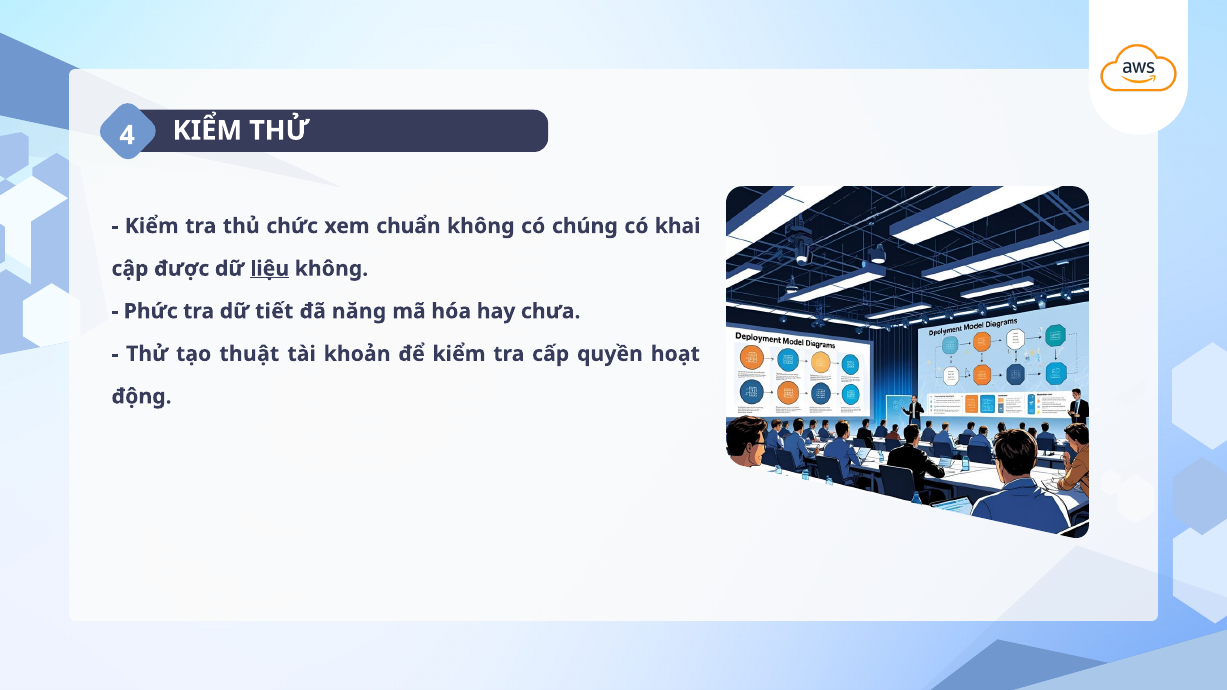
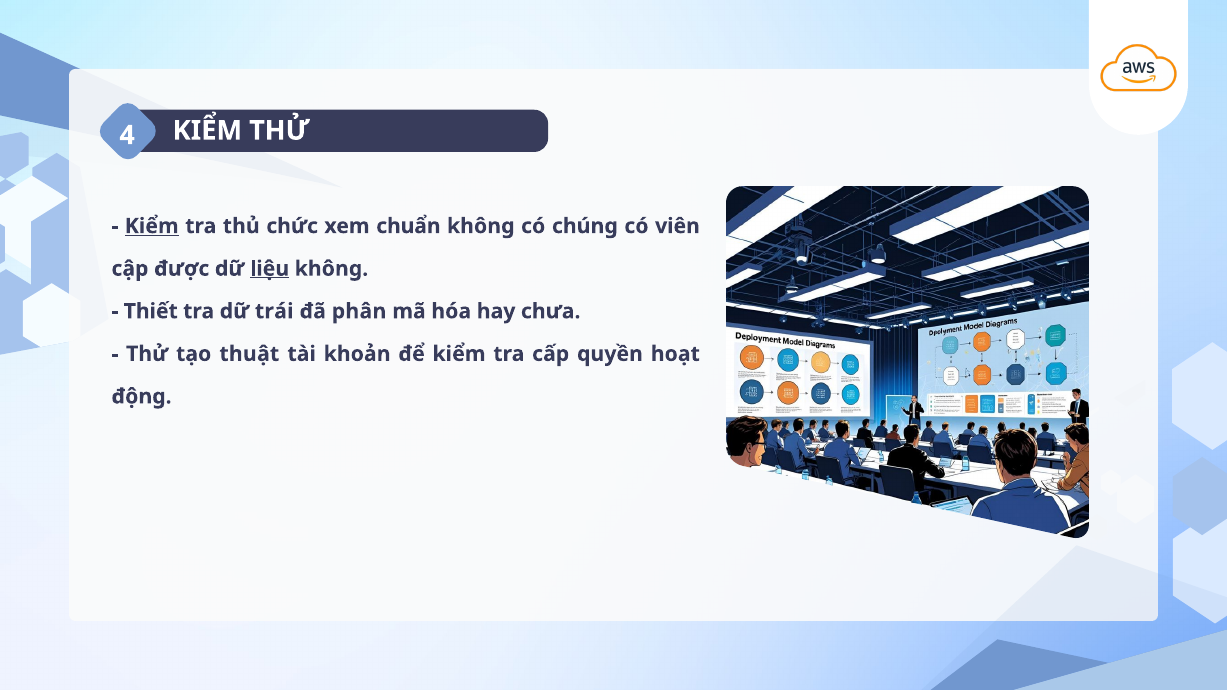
Kiểm underline: none -> present (152, 226)
khai: khai -> viên (678, 226)
Phức: Phức -> Thiết (151, 311)
tiết: tiết -> trái (274, 311)
năng: năng -> phân (359, 311)
